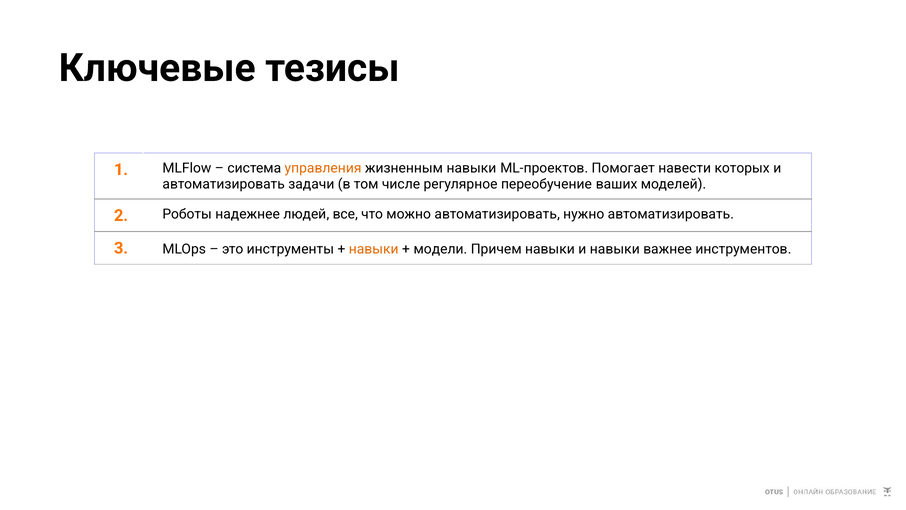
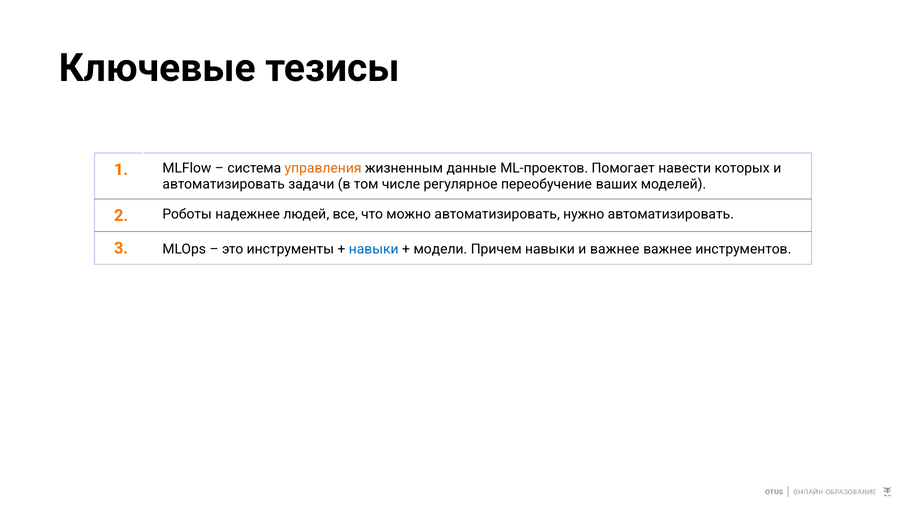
жизненным навыки: навыки -> данные (471, 168)
навыки colour: orange -> blue (374, 249)
и навыки: навыки -> важнее (615, 249)
